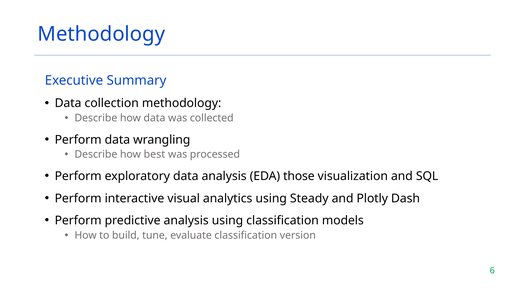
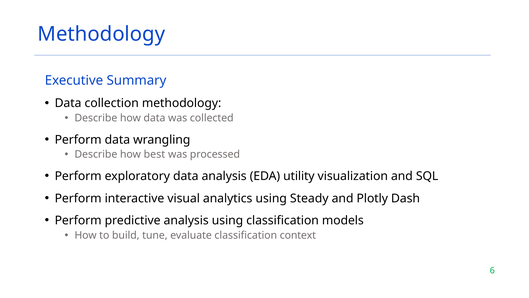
those: those -> utility (299, 176)
version: version -> context (298, 235)
